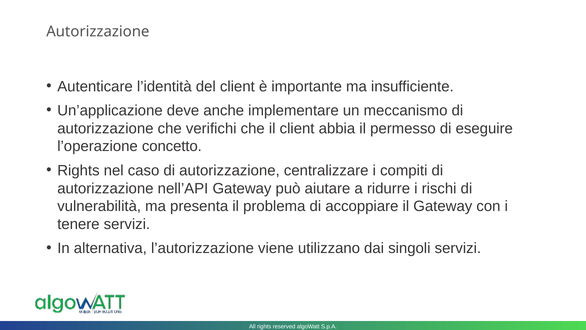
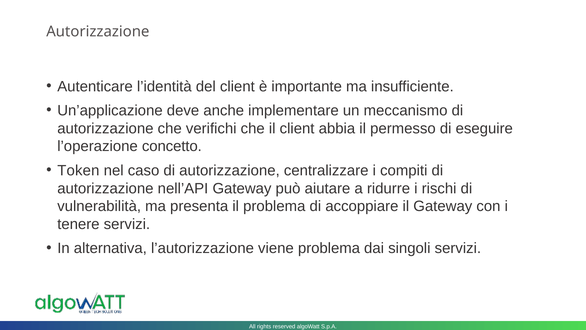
Rights: Rights -> Token (78, 170)
viene utilizzano: utilizzano -> problema (329, 248)
